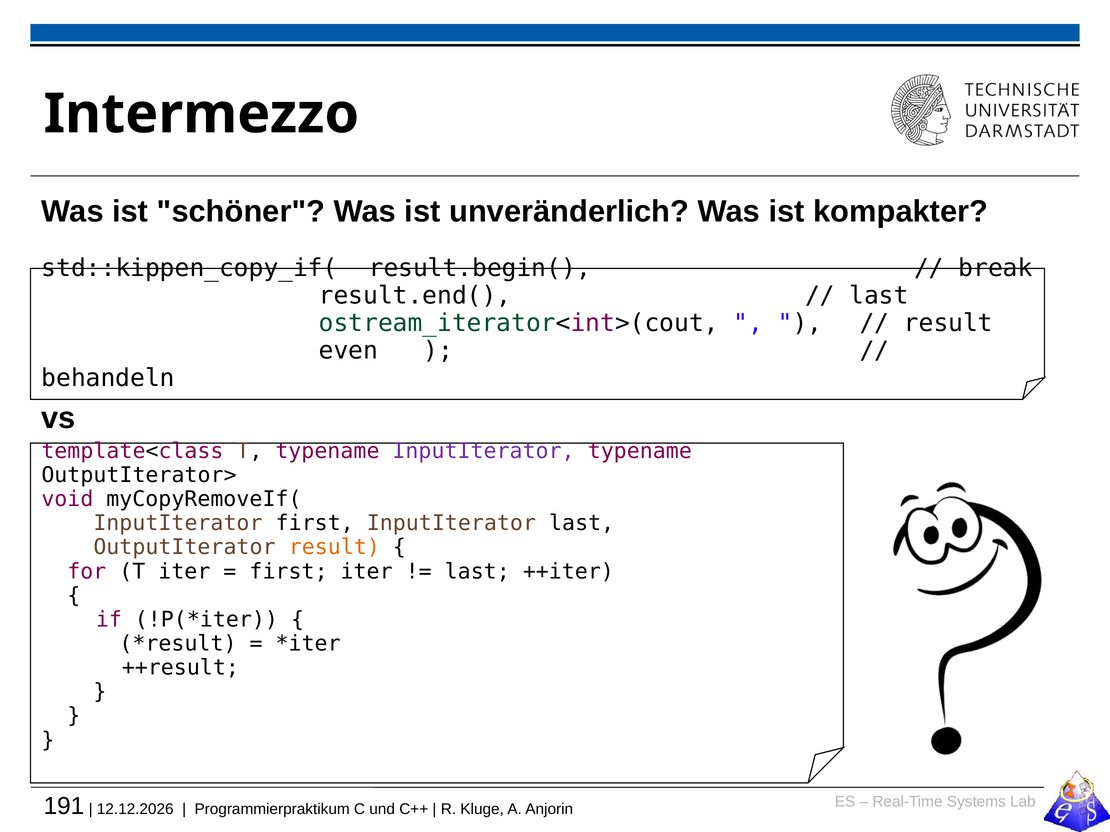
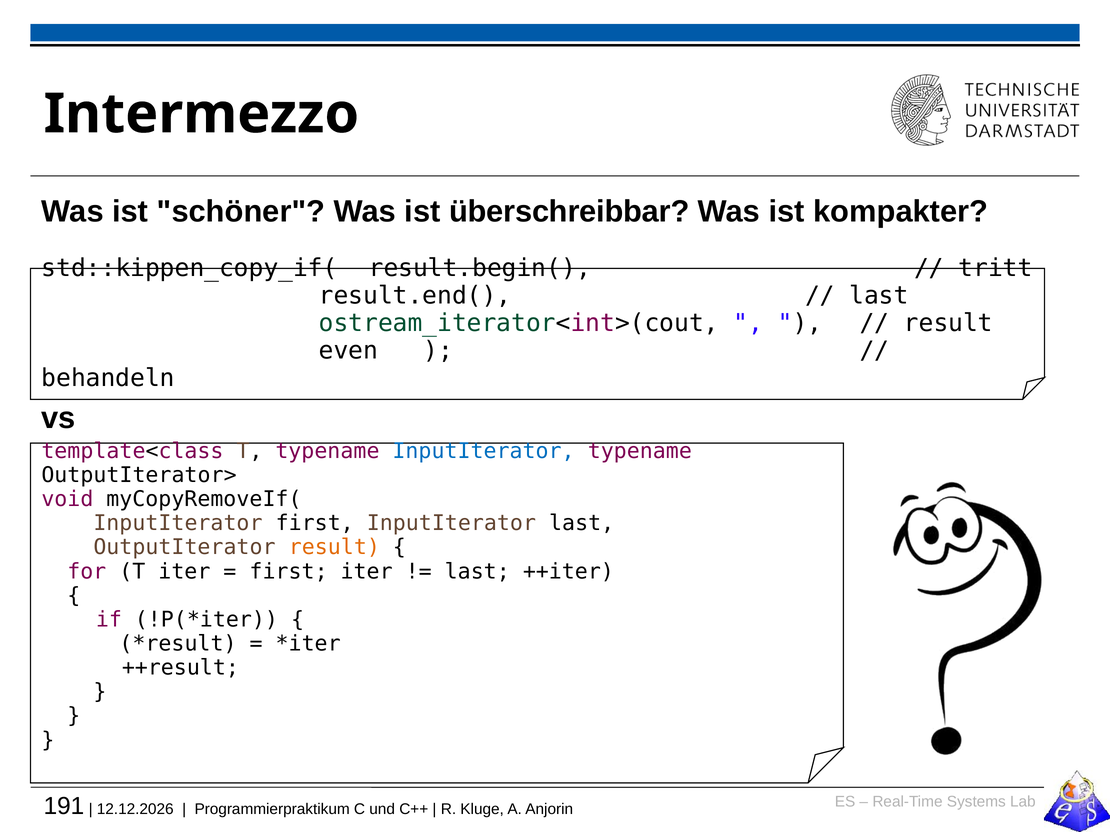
unveränderlich: unveränderlich -> überschreibbar (569, 212)
break: break -> tritt (996, 268)
InputIterator colour: purple -> blue (484, 451)
